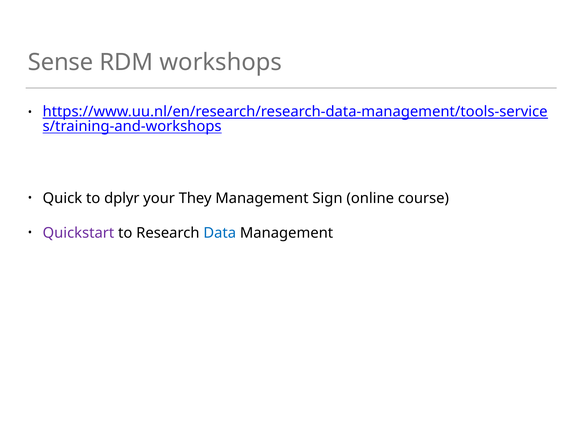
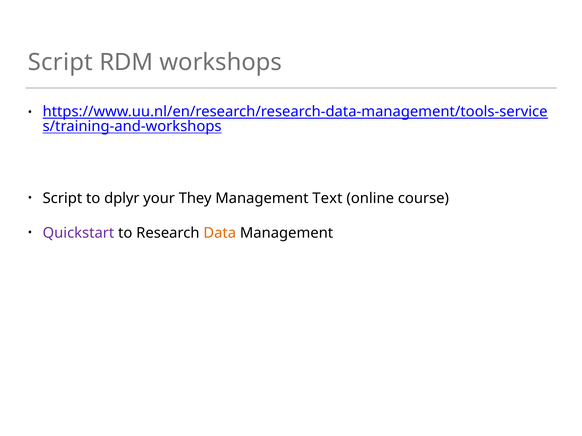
Sense: Sense -> Script (60, 62)
Quick: Quick -> Script (62, 198)
Sign: Sign -> Text (327, 198)
Data colour: blue -> orange (220, 233)
